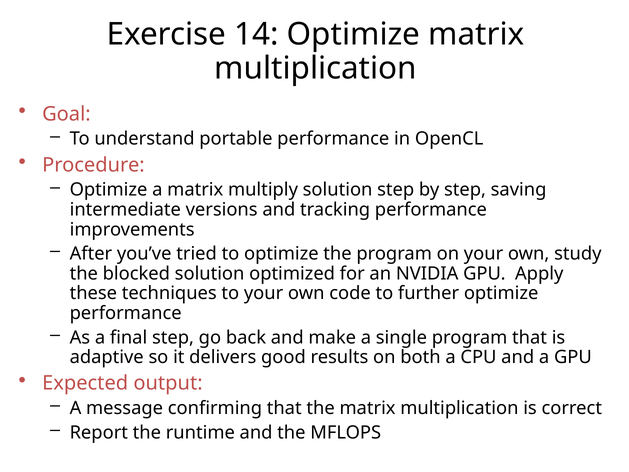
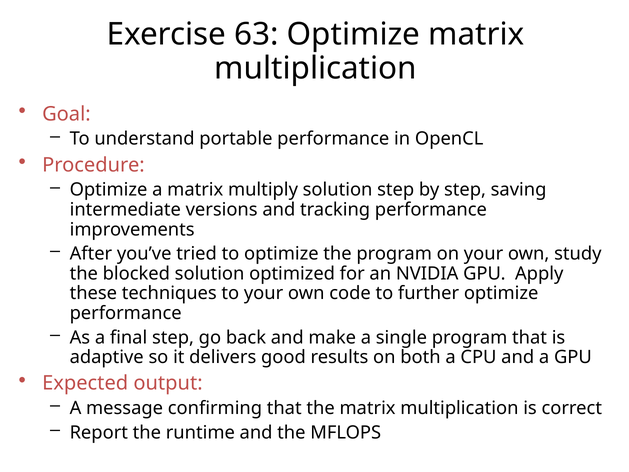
14: 14 -> 63 (257, 35)
